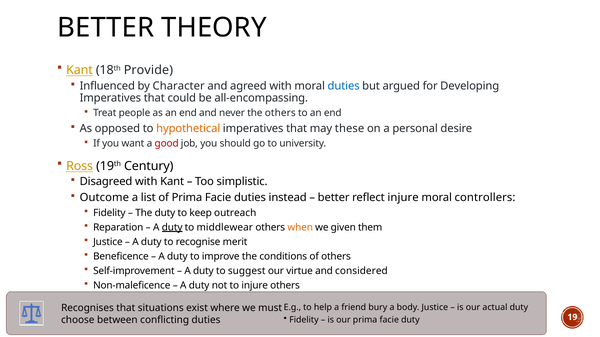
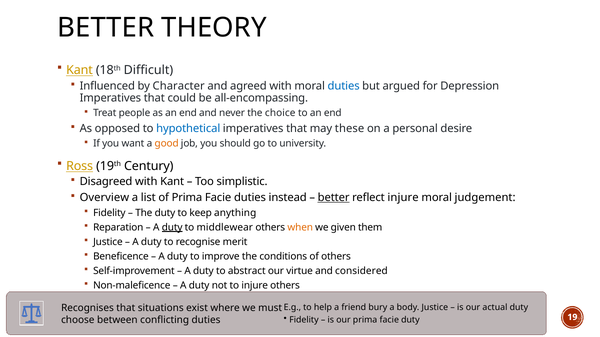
Provide: Provide -> Difficult (148, 70)
Developing: Developing -> Depression (470, 86)
the others: others -> choice (280, 113)
hypothetical colour: orange -> blue (188, 129)
good colour: red -> orange (167, 144)
Outcome: Outcome -> Overview (104, 198)
better underline: none -> present (334, 198)
controllers: controllers -> judgement (485, 198)
outreach: outreach -> anything (235, 213)
suggest: suggest -> abstract (247, 271)
